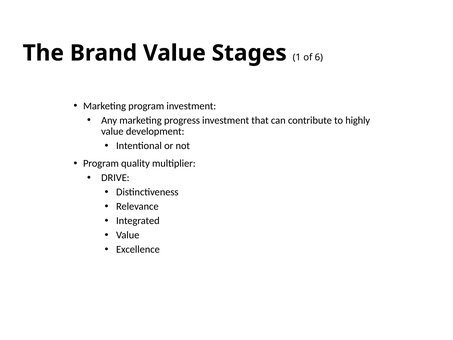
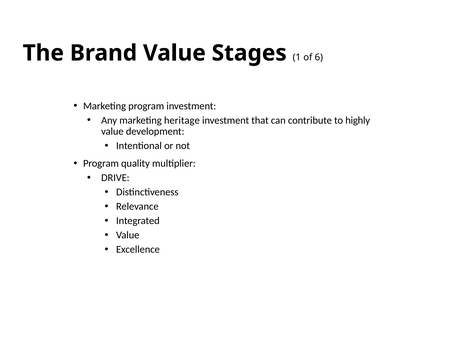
progress: progress -> heritage (182, 120)
